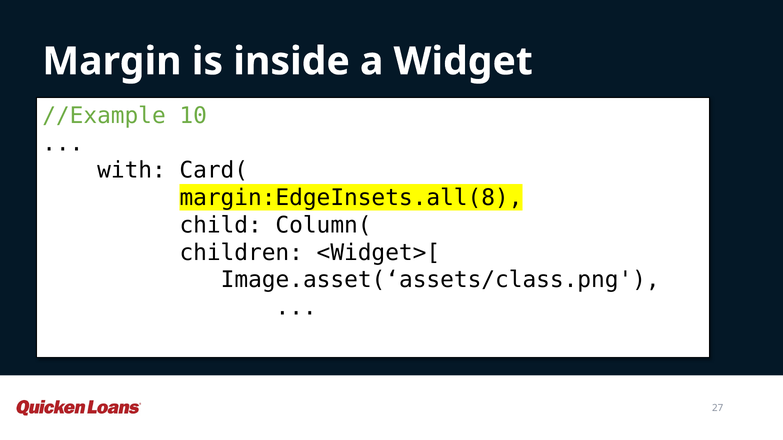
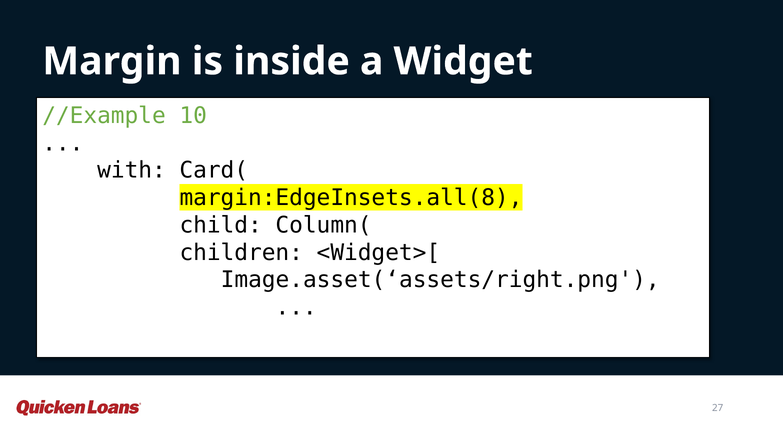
Image.asset(‘assets/class.png: Image.asset(‘assets/class.png -> Image.asset(‘assets/right.png (440, 280)
